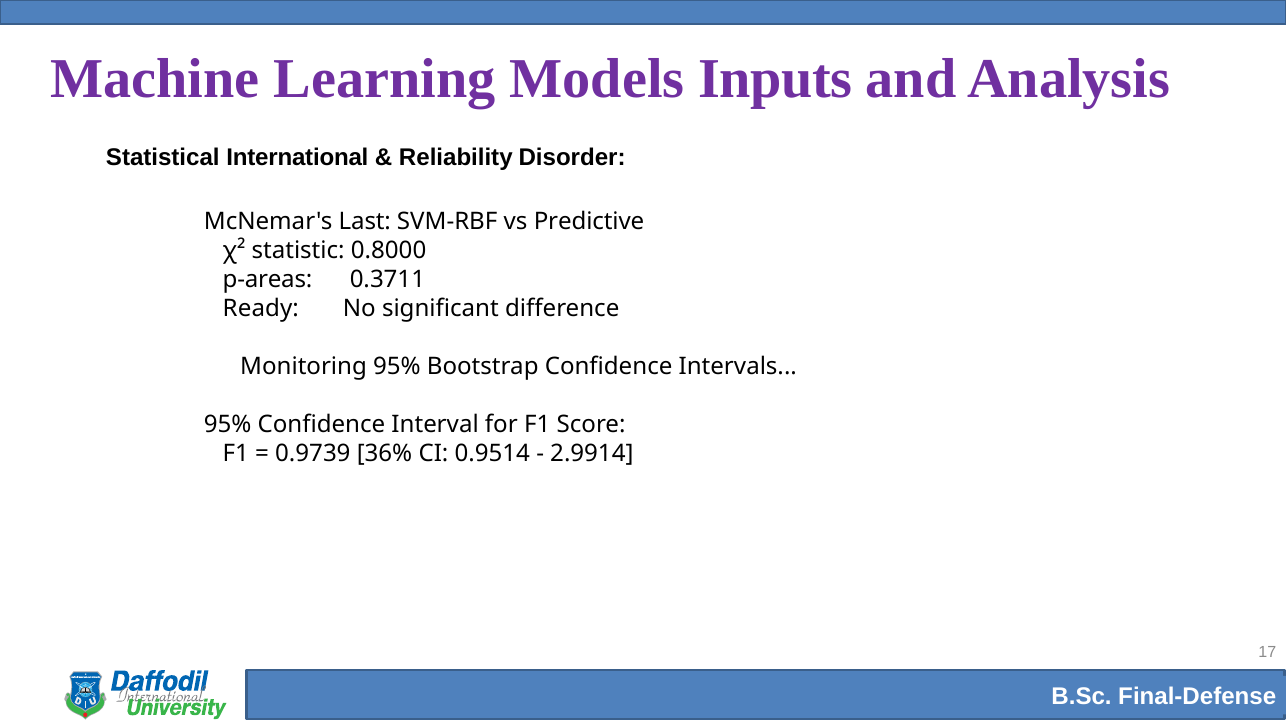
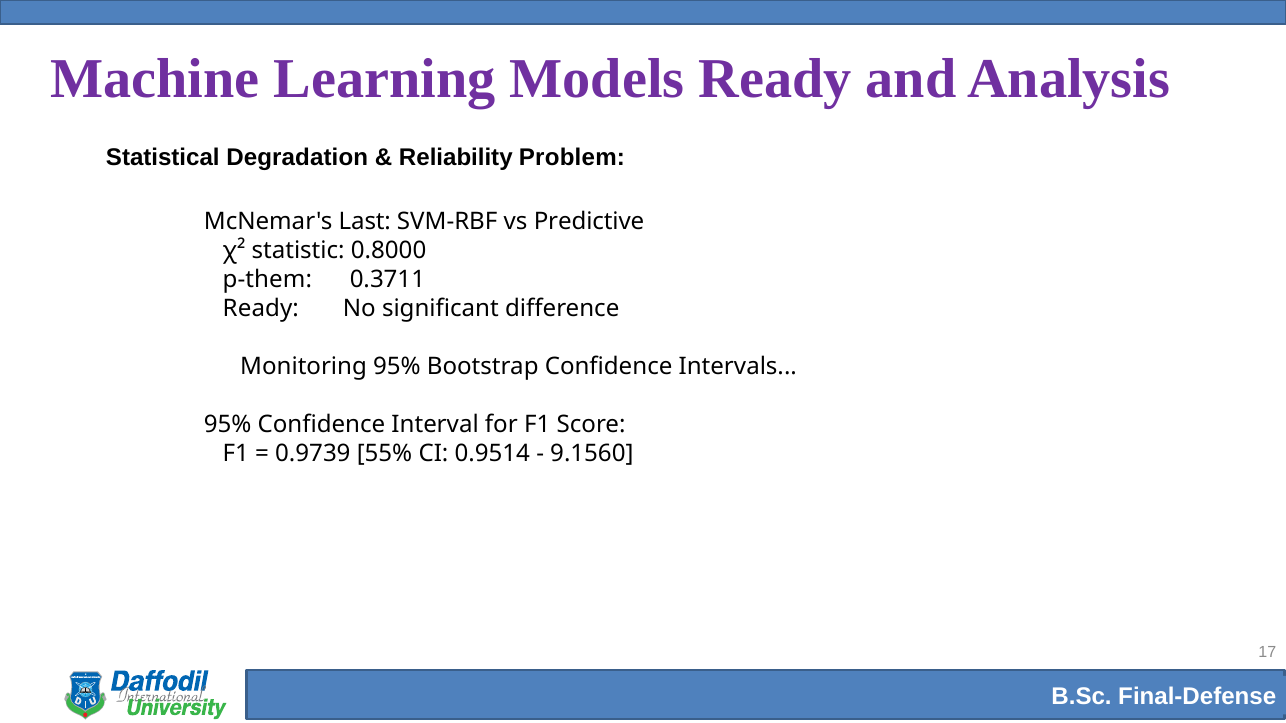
Models Inputs: Inputs -> Ready (775, 79)
International: International -> Degradation (297, 158)
Disorder: Disorder -> Problem (572, 158)
p-areas: p-areas -> p-them (267, 280)
36%: 36% -> 55% (385, 453)
2.9914: 2.9914 -> 9.1560 (592, 453)
